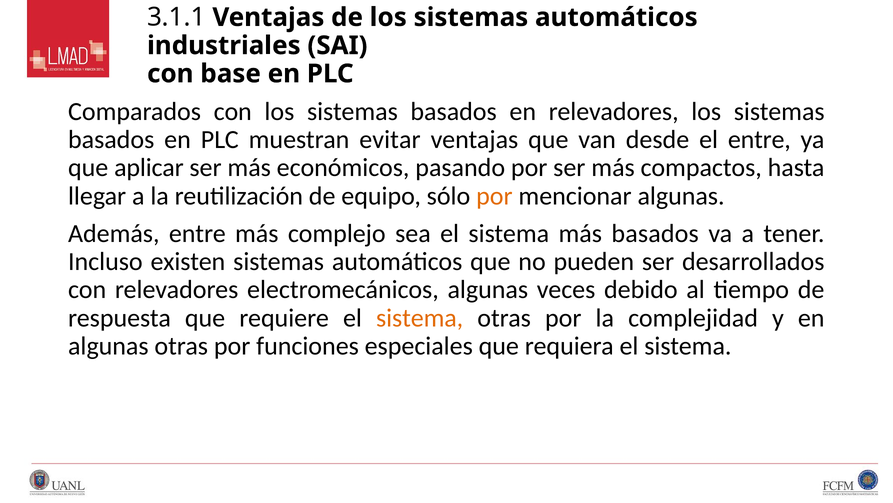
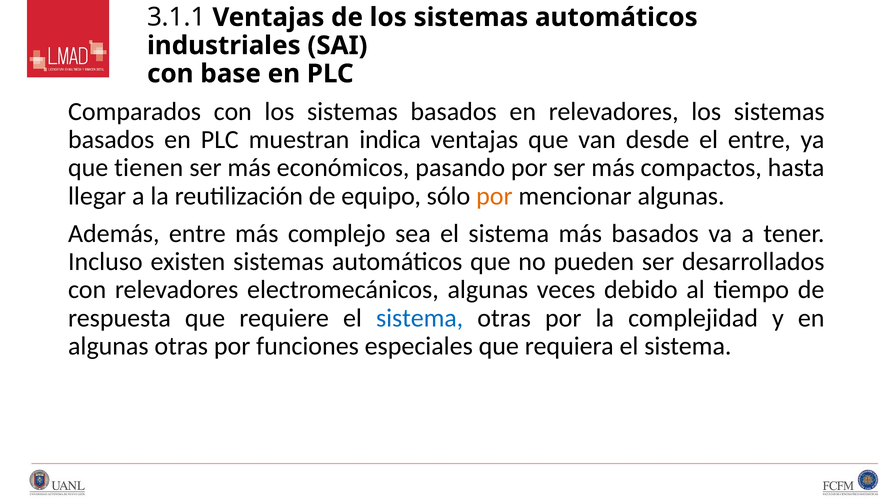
evitar: evitar -> indica (390, 139)
aplicar: aplicar -> tienen (149, 168)
sistema colour: orange -> blue (420, 318)
